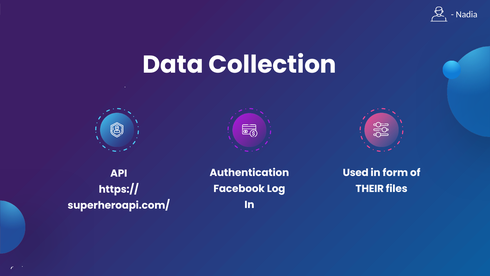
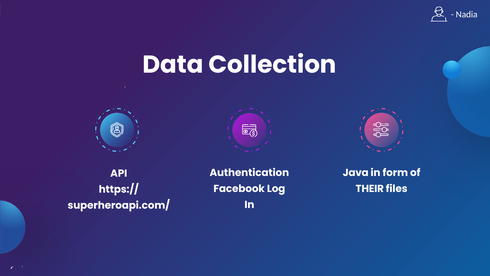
Used: Used -> Java (356, 173)
